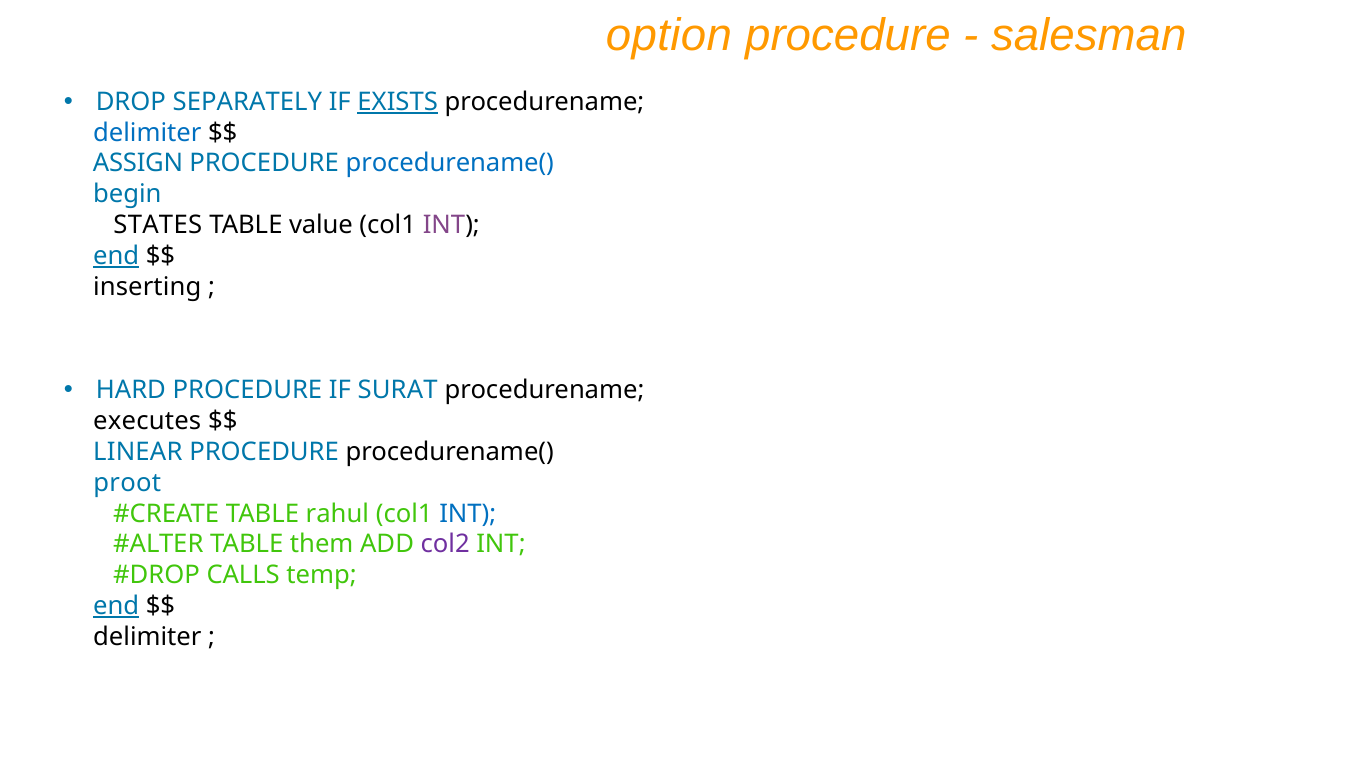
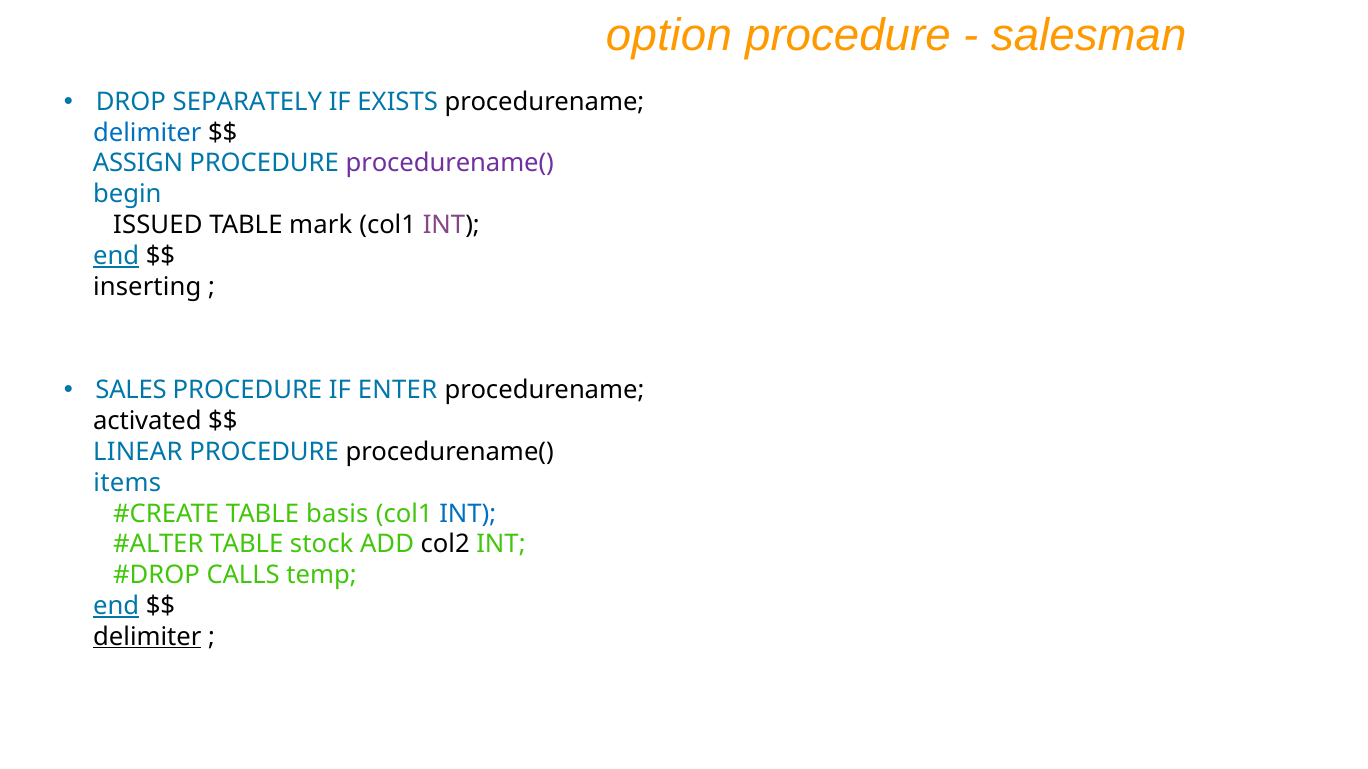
EXISTS underline: present -> none (398, 102)
procedurename( colour: blue -> purple (450, 164)
STATES: STATES -> ISSUED (158, 225)
value: value -> mark (321, 225)
HARD: HARD -> SALES (131, 391)
SURAT: SURAT -> ENTER (398, 391)
executes: executes -> activated (147, 422)
proot: proot -> items (127, 483)
rahul: rahul -> basis (337, 514)
them: them -> stock (322, 545)
col2 colour: purple -> black (445, 545)
delimiter underline: none -> present (147, 637)
